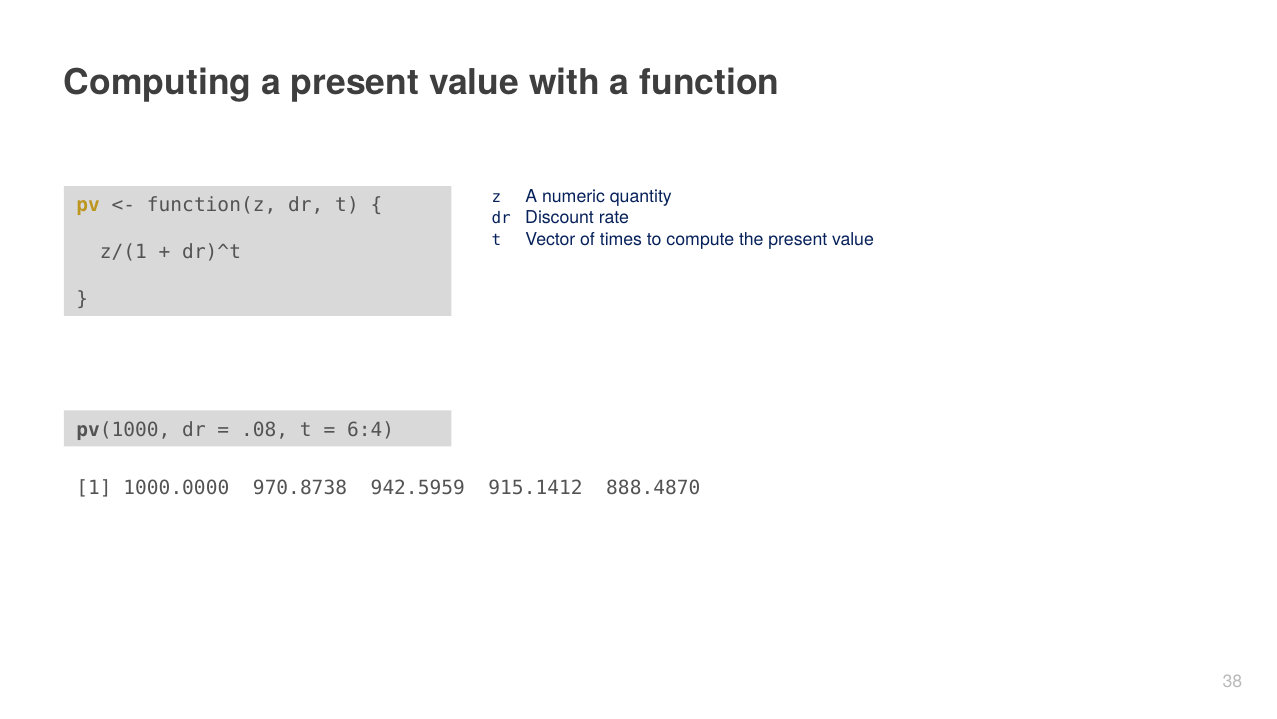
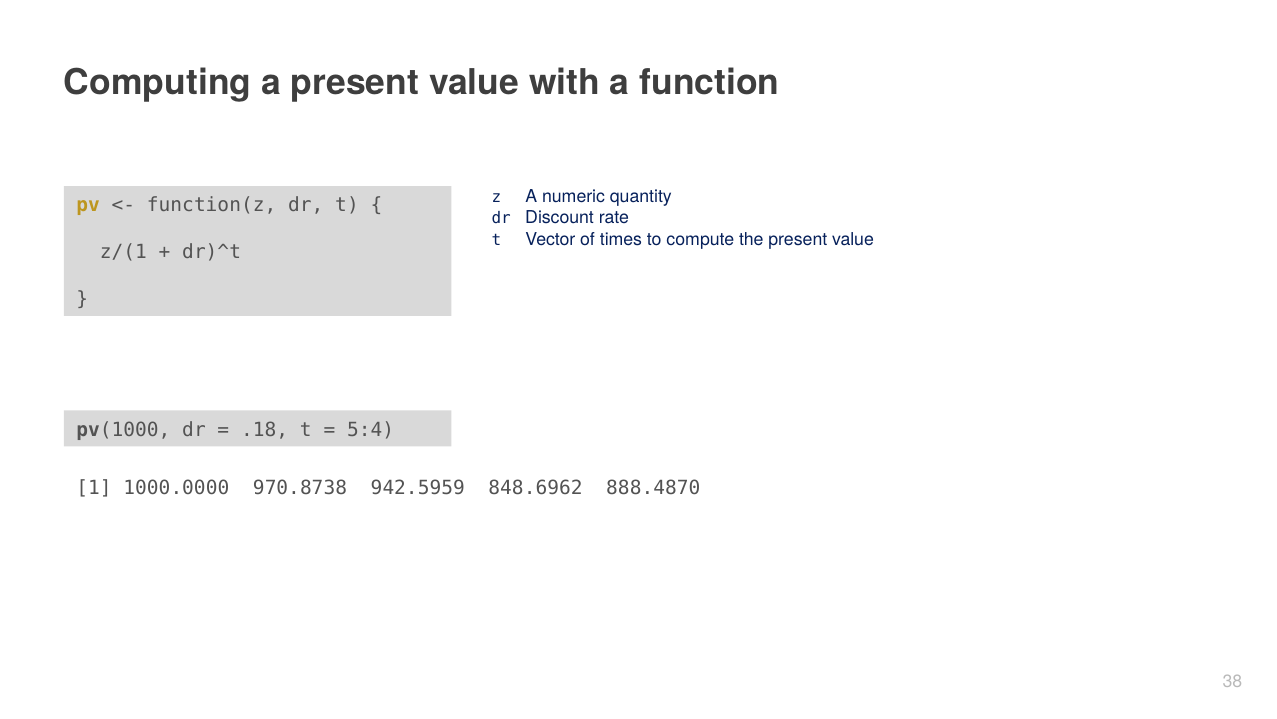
.08: .08 -> .18 (265, 429)
6:4: 6:4 -> 5:4 (371, 429)
915.1412: 915.1412 -> 848.6962 (536, 488)
